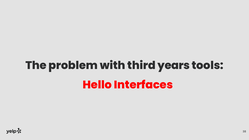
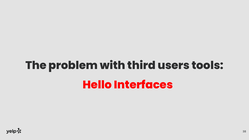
years: years -> users (174, 65)
